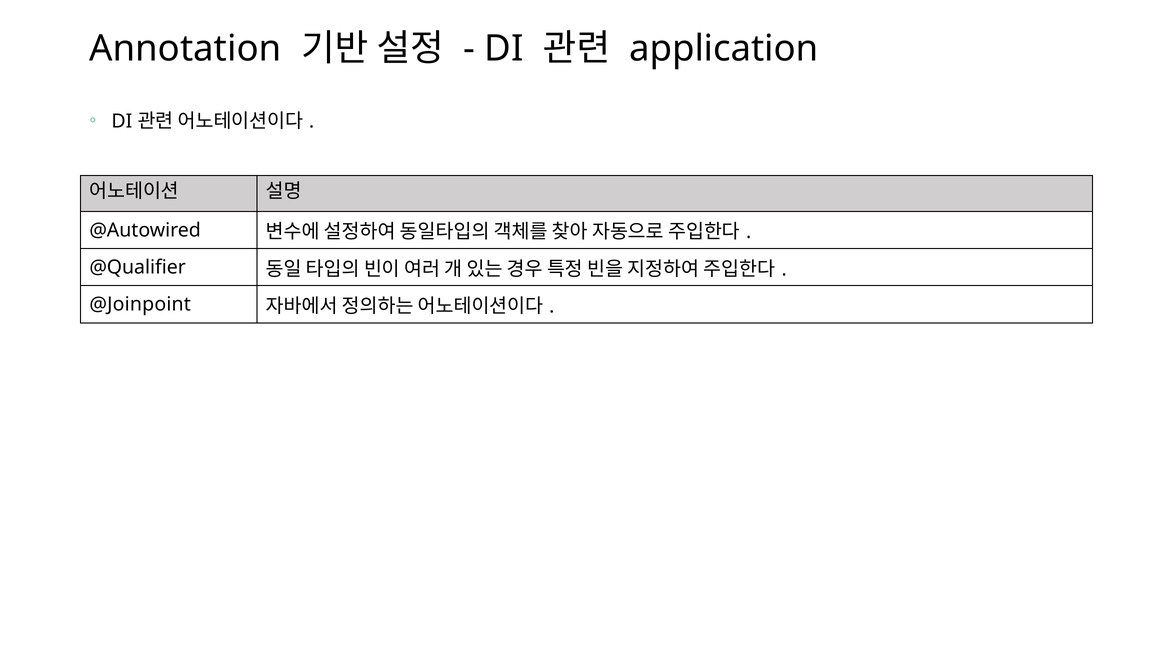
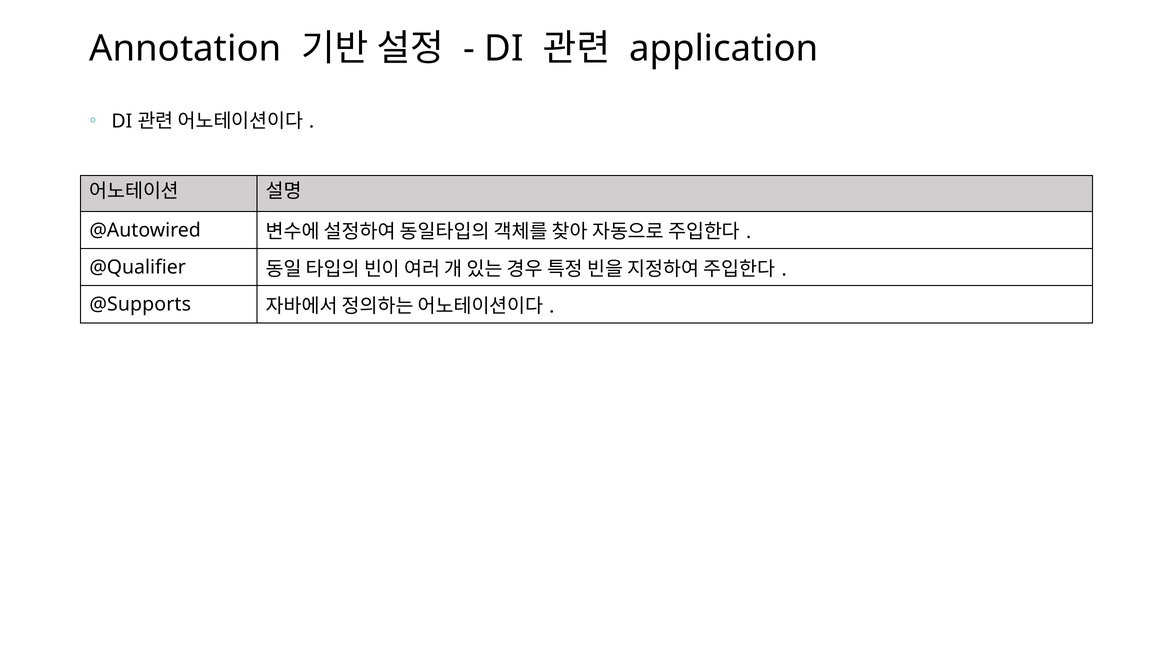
@Joinpoint: @Joinpoint -> @Supports (140, 304)
